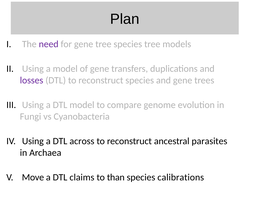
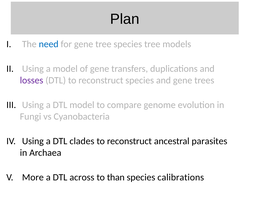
need colour: purple -> blue (49, 44)
across: across -> clades (82, 141)
Move: Move -> More (33, 177)
claims: claims -> across (82, 177)
